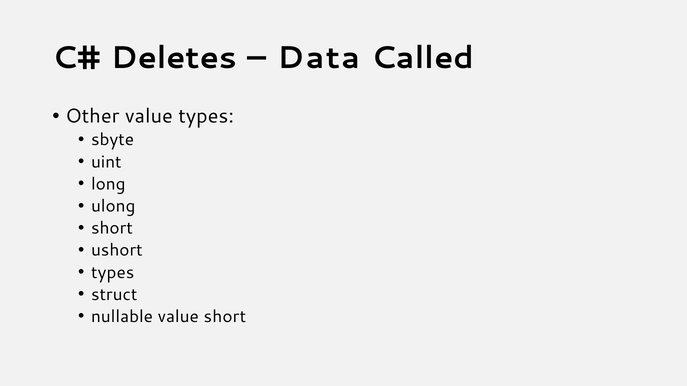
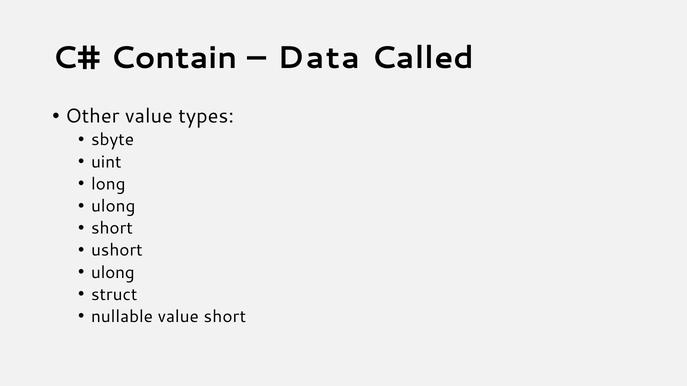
Deletes: Deletes -> Contain (174, 58)
types: types -> ulong (113, 273)
